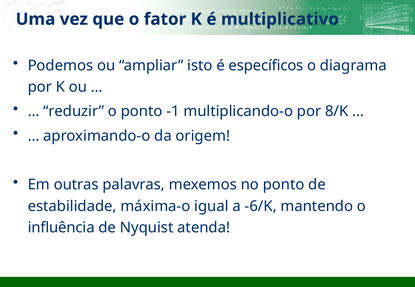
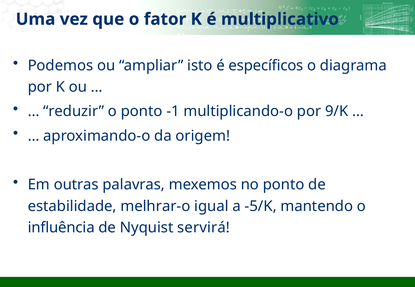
8/K: 8/K -> 9/K (337, 112)
máxima-o: máxima-o -> melhrar-o (155, 206)
-6/K: -6/K -> -5/K (261, 206)
atenda: atenda -> servirá (204, 228)
